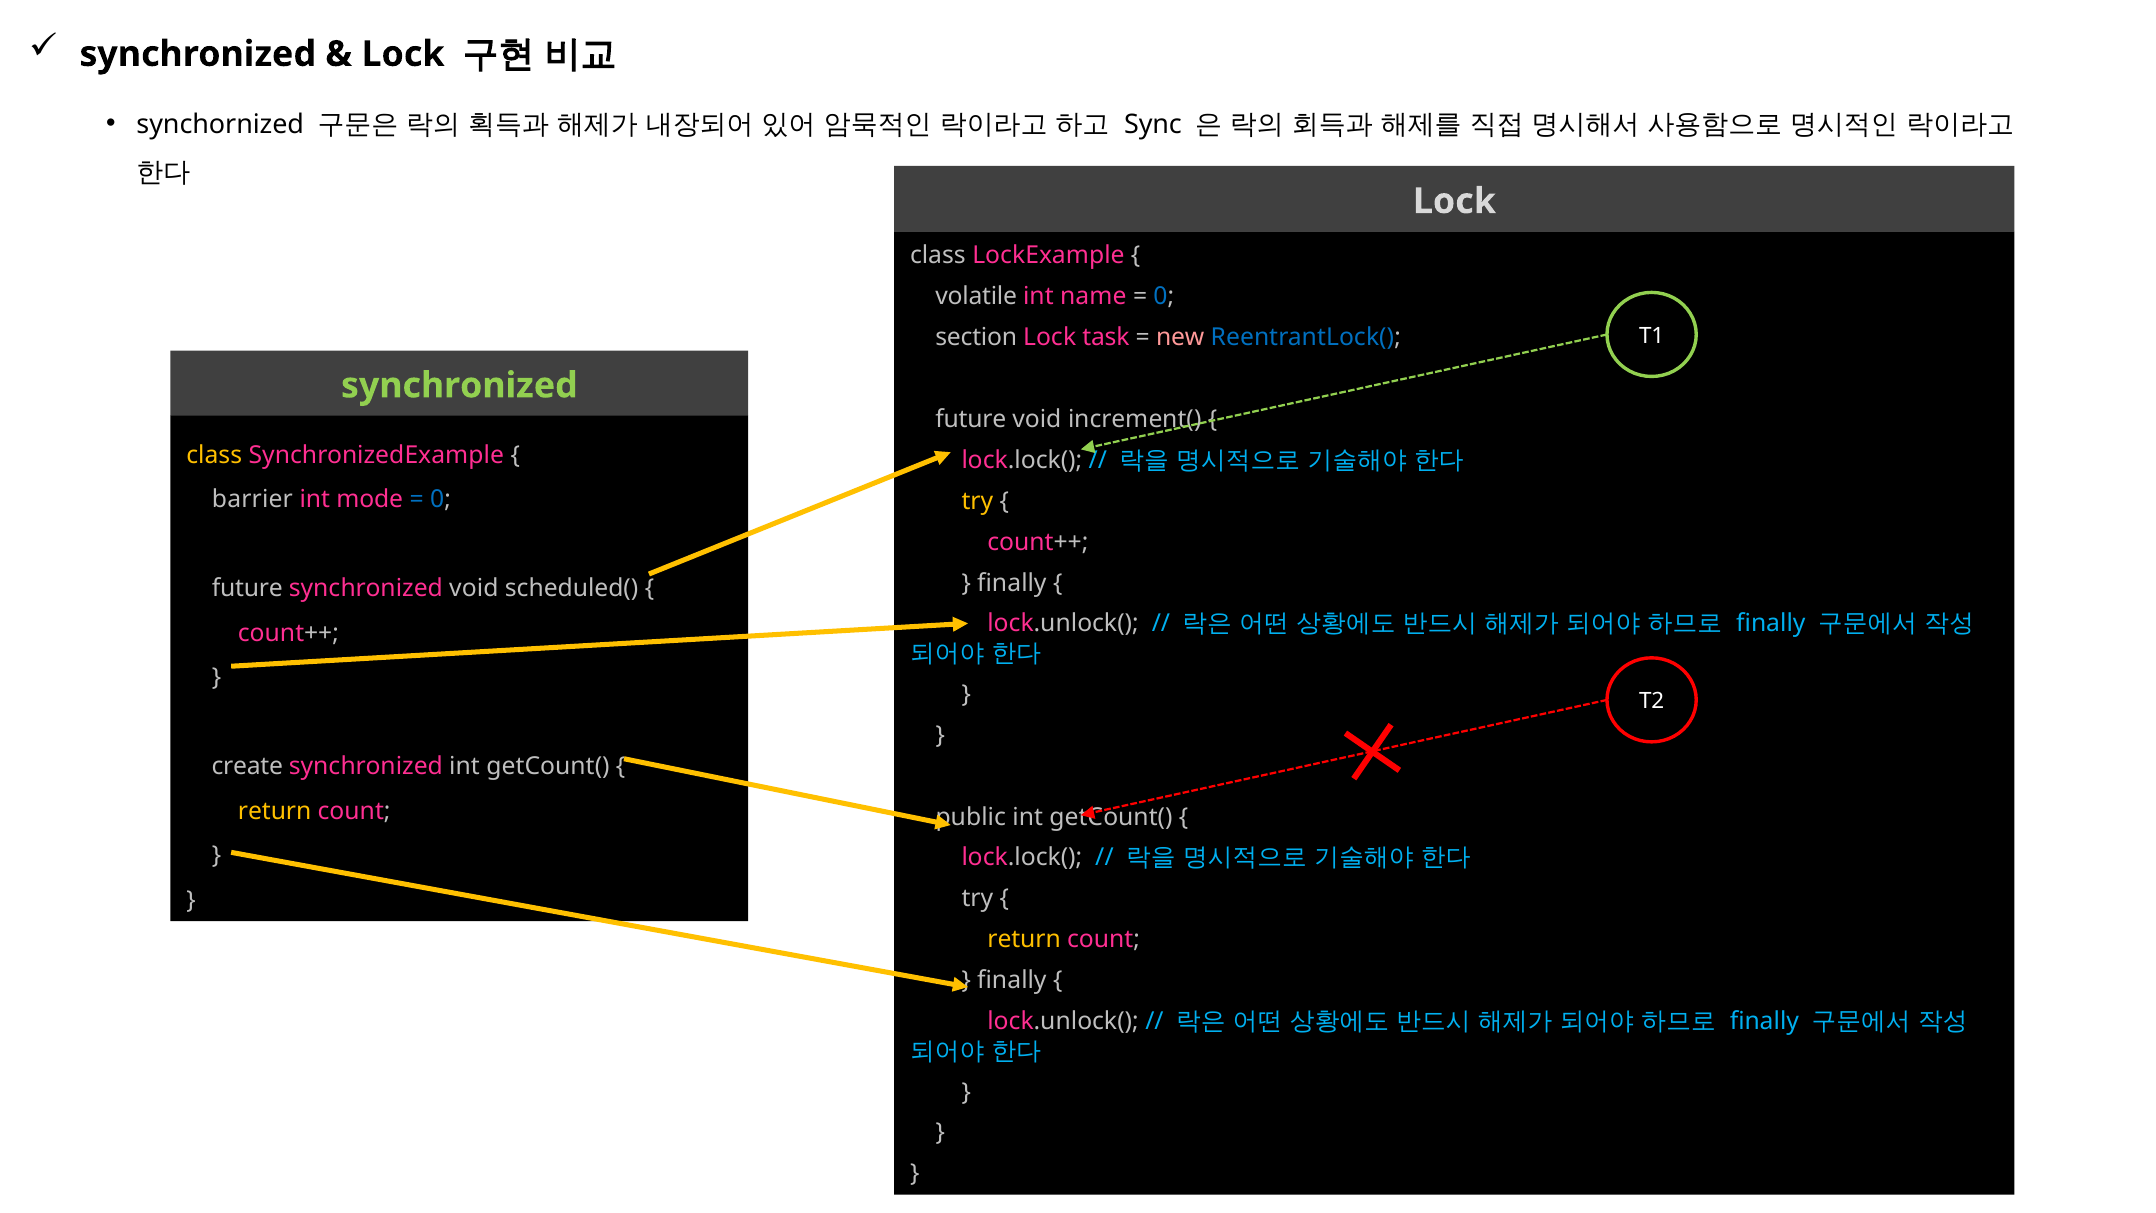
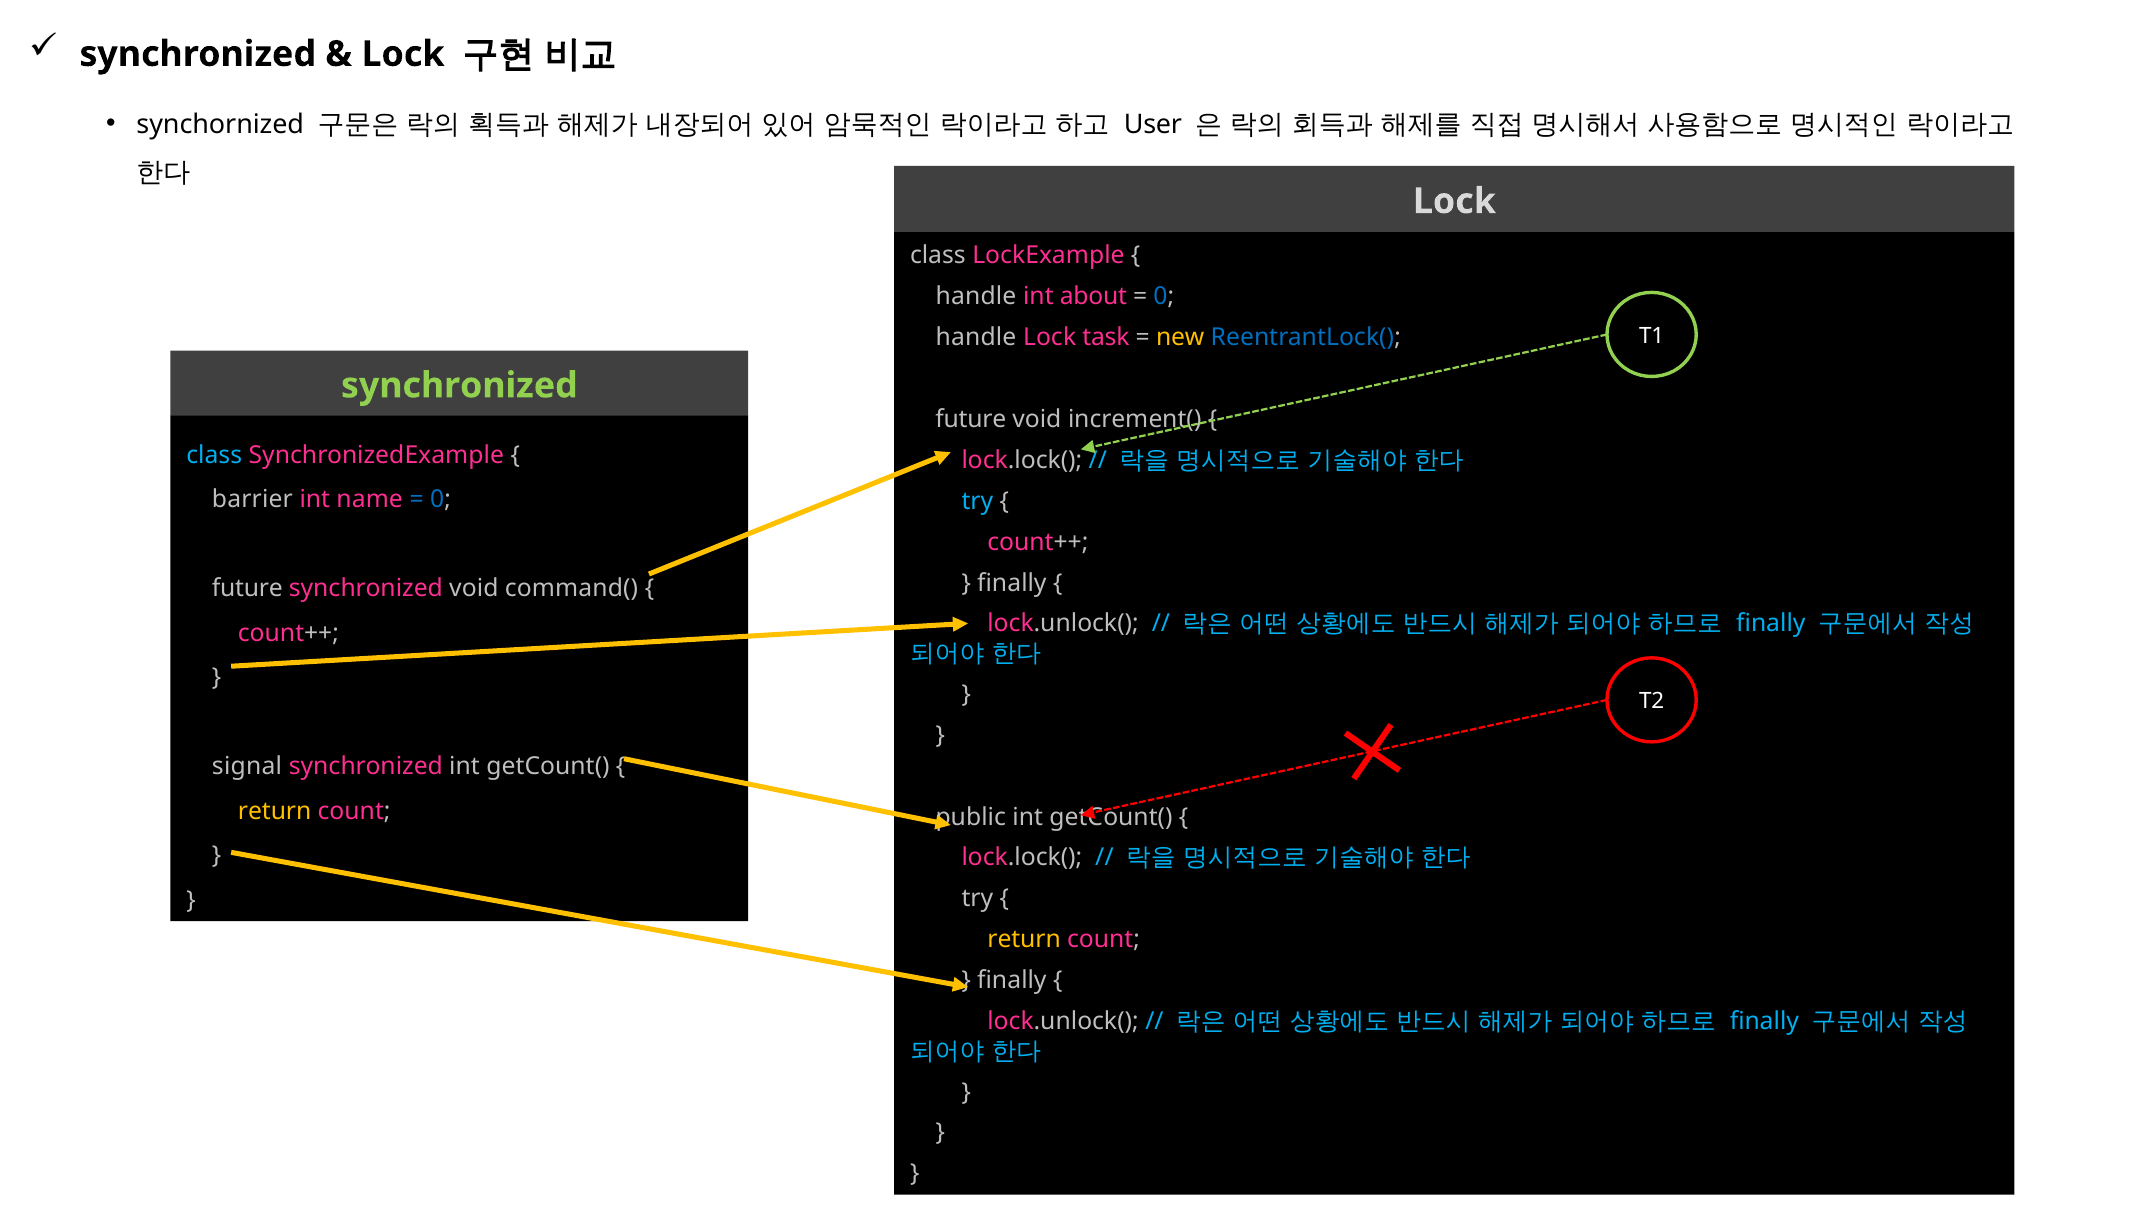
Sync: Sync -> User (1153, 124)
volatile: volatile -> handle (976, 297)
name: name -> about (1093, 297)
section: section -> handle (976, 338)
new colour: pink -> yellow (1180, 338)
class colour: yellow -> light blue (214, 455)
mode: mode -> name (370, 499)
try colour: yellow -> light blue (977, 501)
scheduled(: scheduled( -> command( (571, 588)
create: create -> signal (247, 766)
